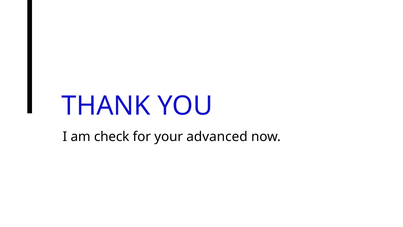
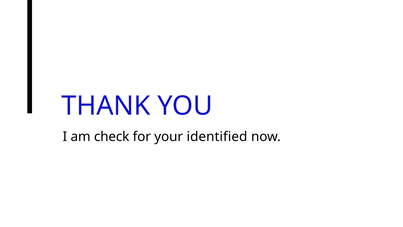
advanced: advanced -> identified (217, 137)
